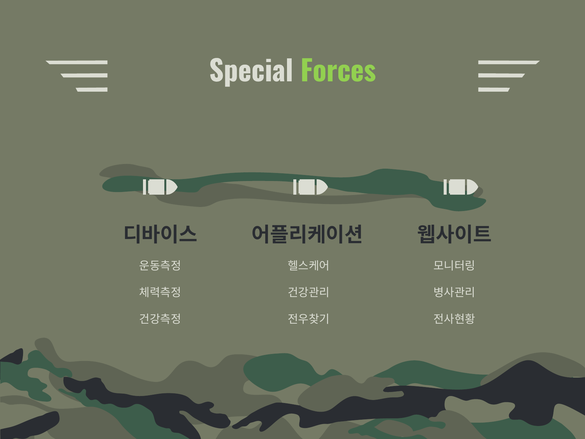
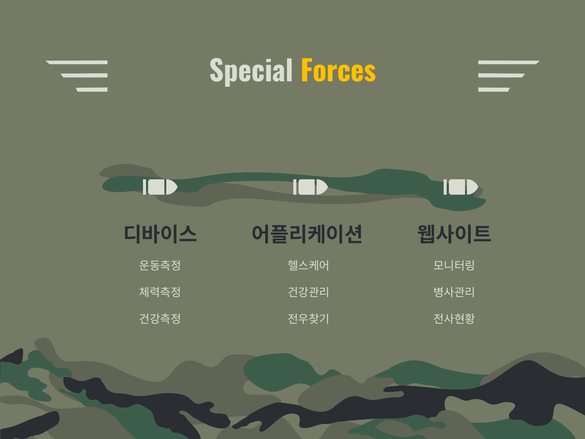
Forces colour: light green -> yellow (338, 72)
